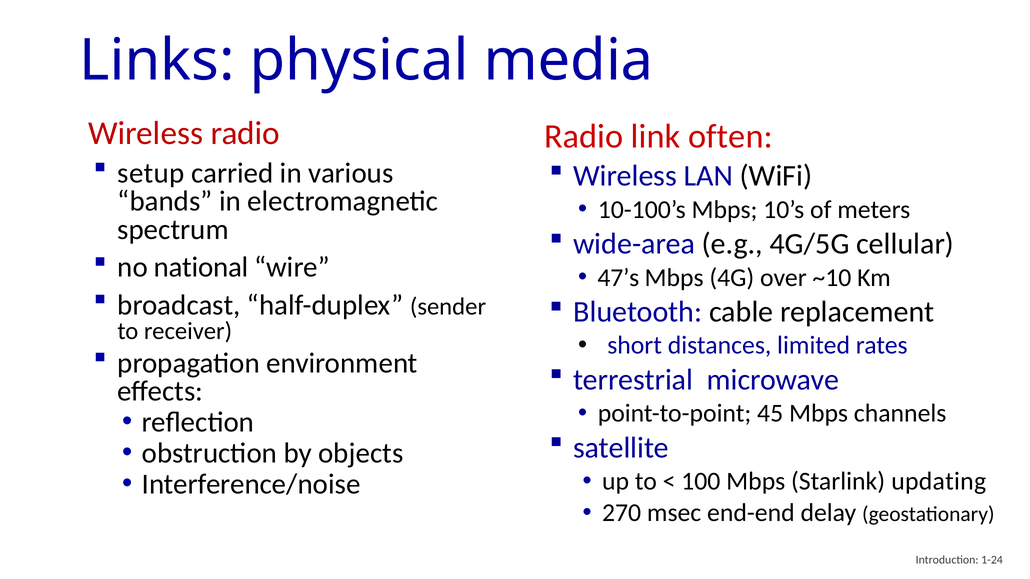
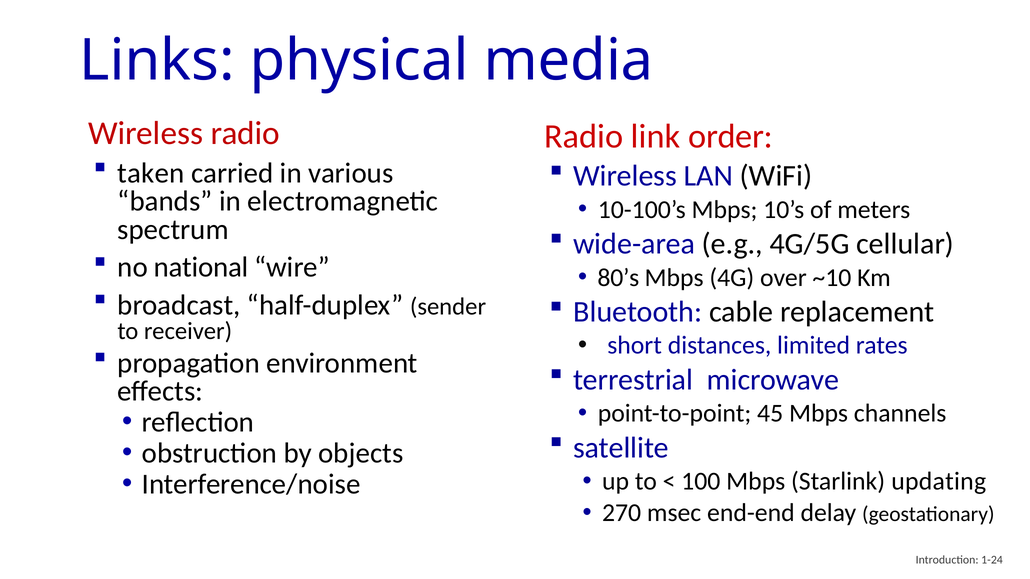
often: often -> order (731, 137)
setup: setup -> taken (151, 173)
47’s: 47’s -> 80’s (618, 278)
